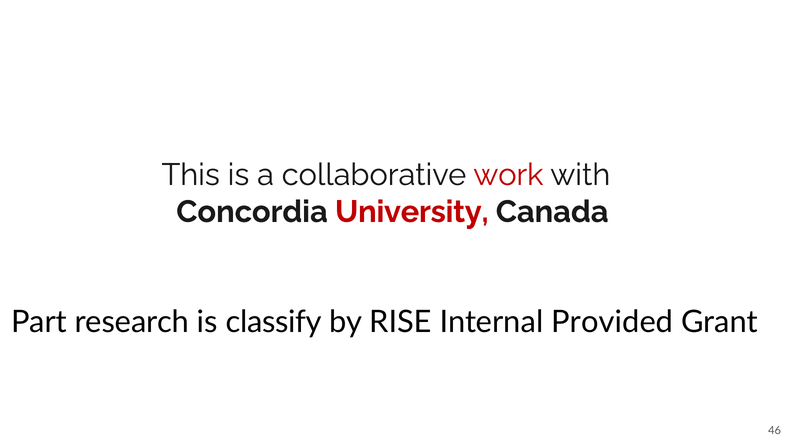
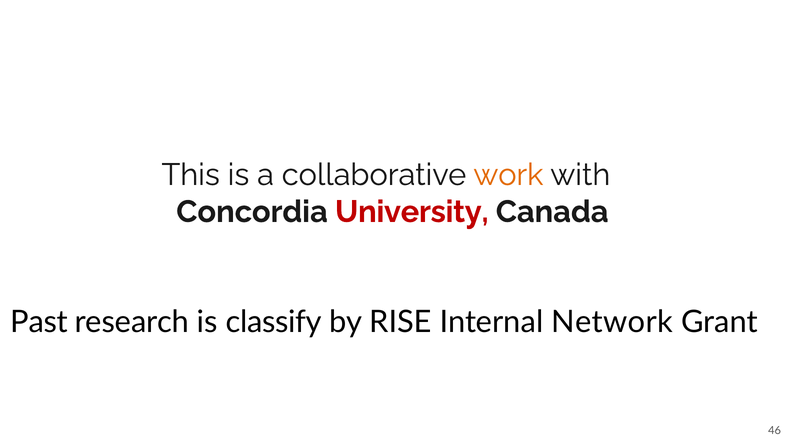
work colour: red -> orange (508, 175)
Part: Part -> Past (39, 322)
Provided: Provided -> Network (612, 322)
